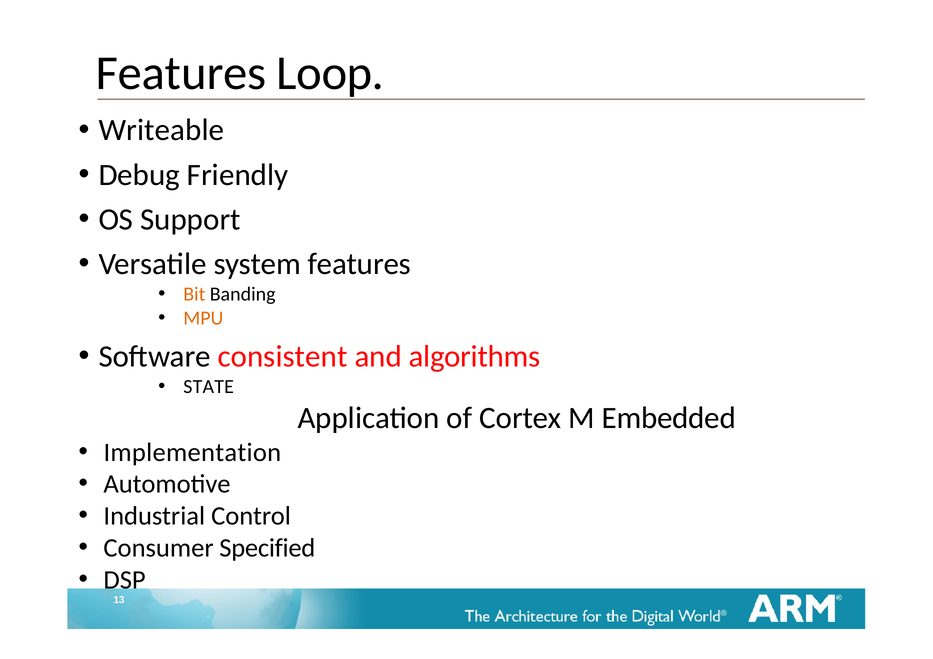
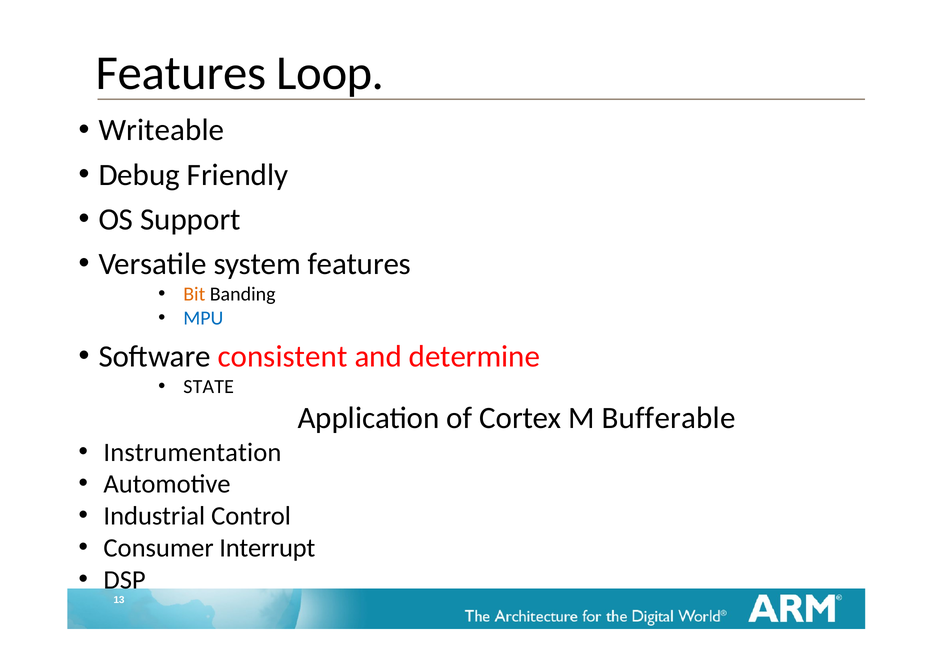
MPU colour: orange -> blue (203, 318)
algorithms: algorithms -> determine (474, 357)
Embedded: Embedded -> Bufferable (669, 418)
Implementation: Implementation -> Instrumentation (192, 452)
Specified: Specified -> Interrupt (267, 548)
